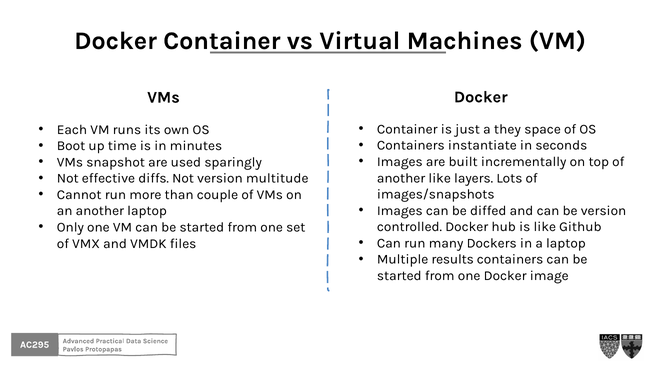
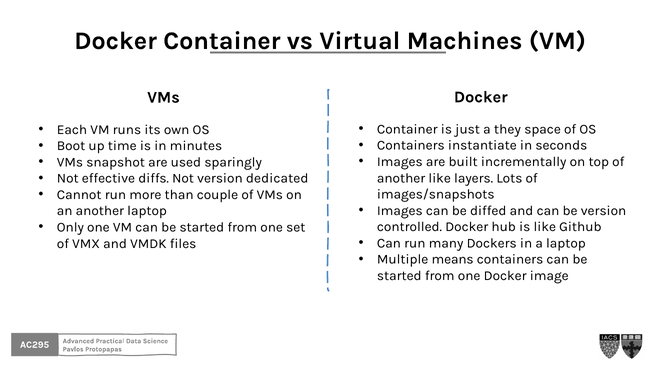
multitude: multitude -> dedicated (277, 179)
results: results -> means (453, 260)
